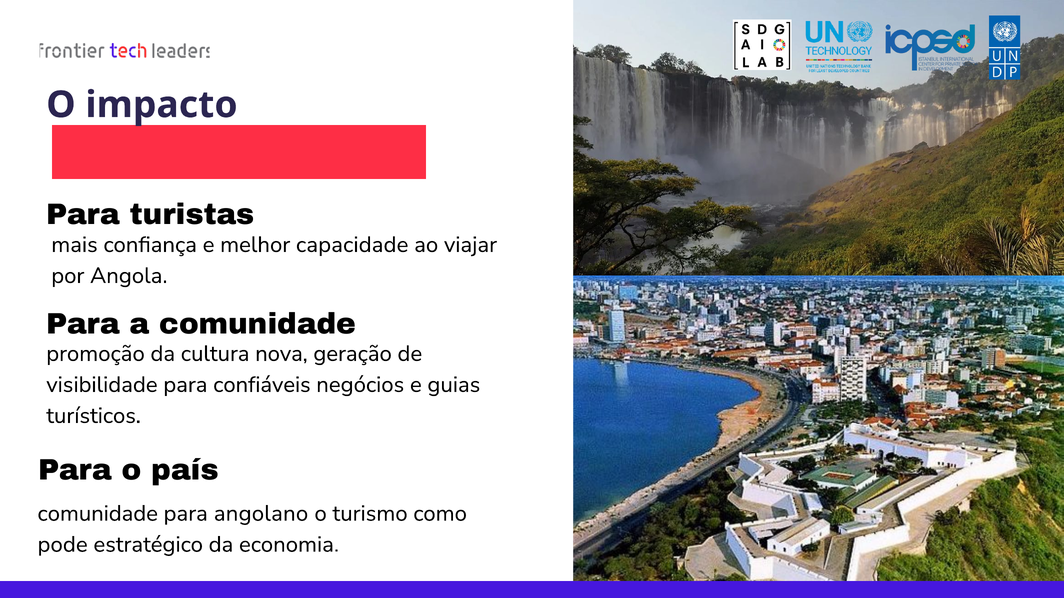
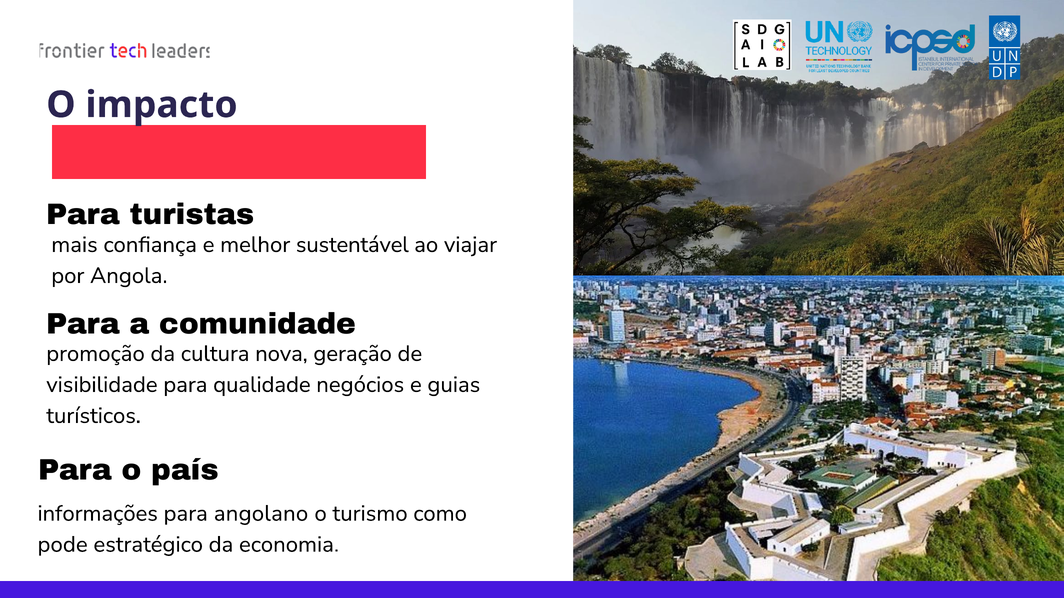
capacidade: capacidade -> sustentável (352, 245)
confiáveis: confiáveis -> qualidade (262, 385)
comunidade: comunidade -> informações (98, 514)
